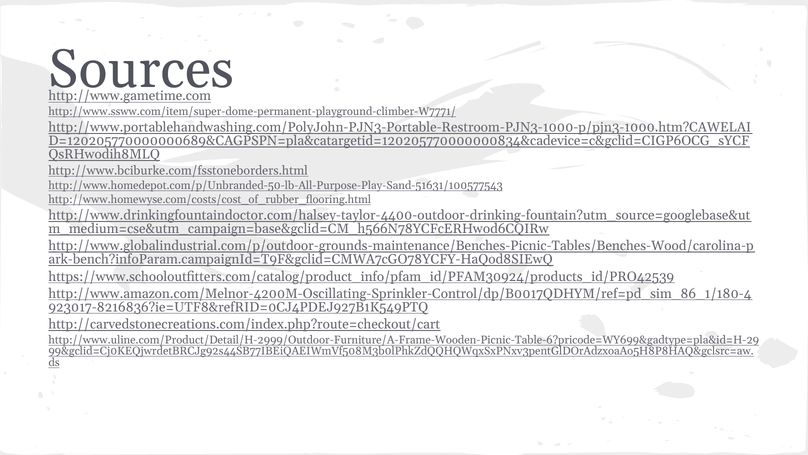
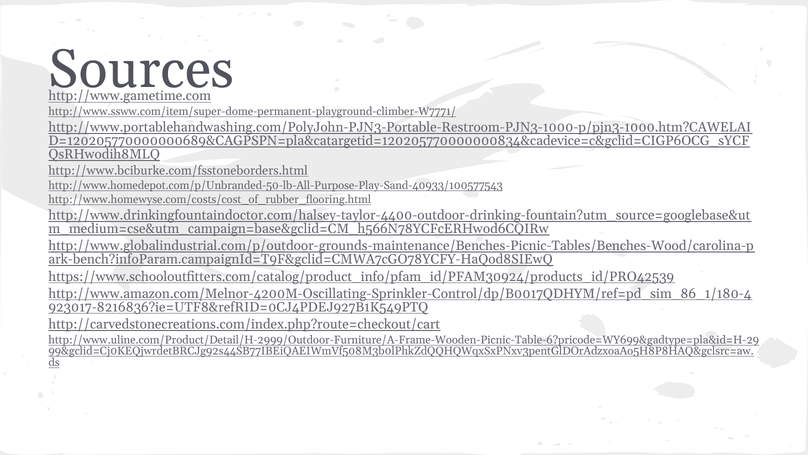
http://www.homedepot.com/p/Unbranded-50-lb-All-Purpose-Play-Sand-51631/100577543: http://www.homedepot.com/p/Unbranded-50-lb-All-Purpose-Play-Sand-51631/100577543 -> http://www.homedepot.com/p/Unbranded-50-lb-All-Purpose-Play-Sand-40933/100577543 (276, 185)
